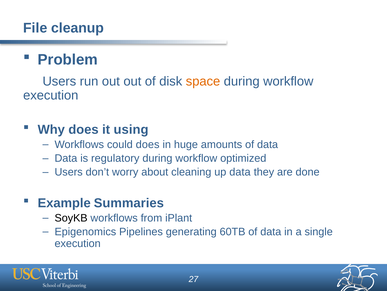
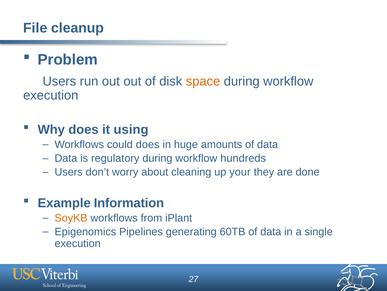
optimized: optimized -> hundreds (243, 158)
up data: data -> your (240, 172)
Summaries: Summaries -> Information (129, 203)
SoyKB colour: black -> orange (71, 217)
